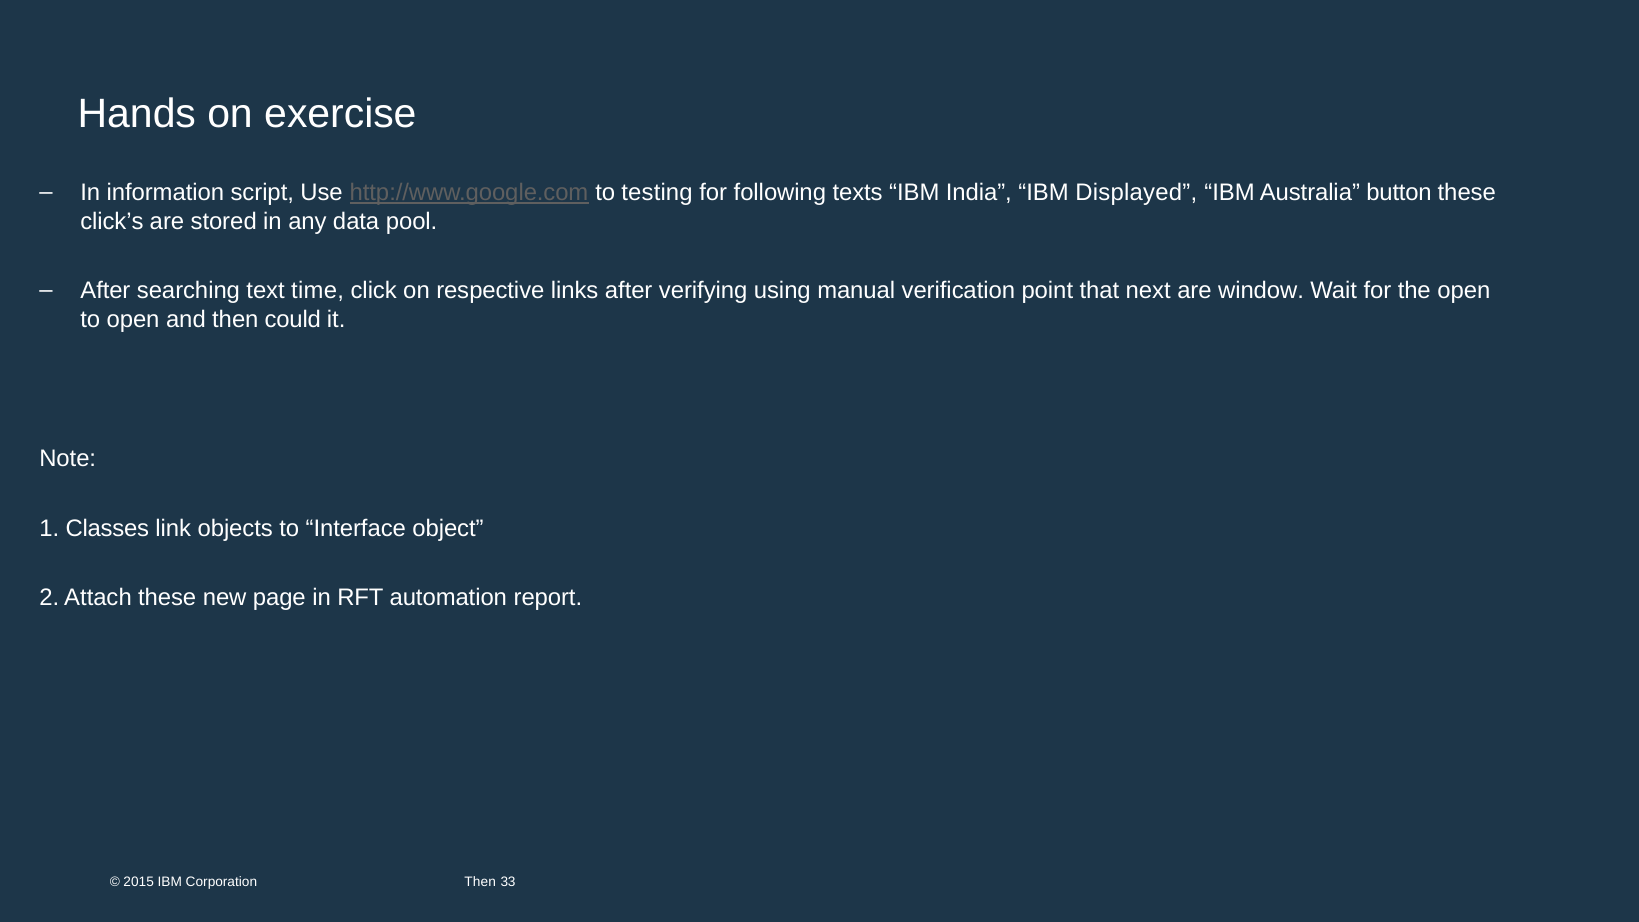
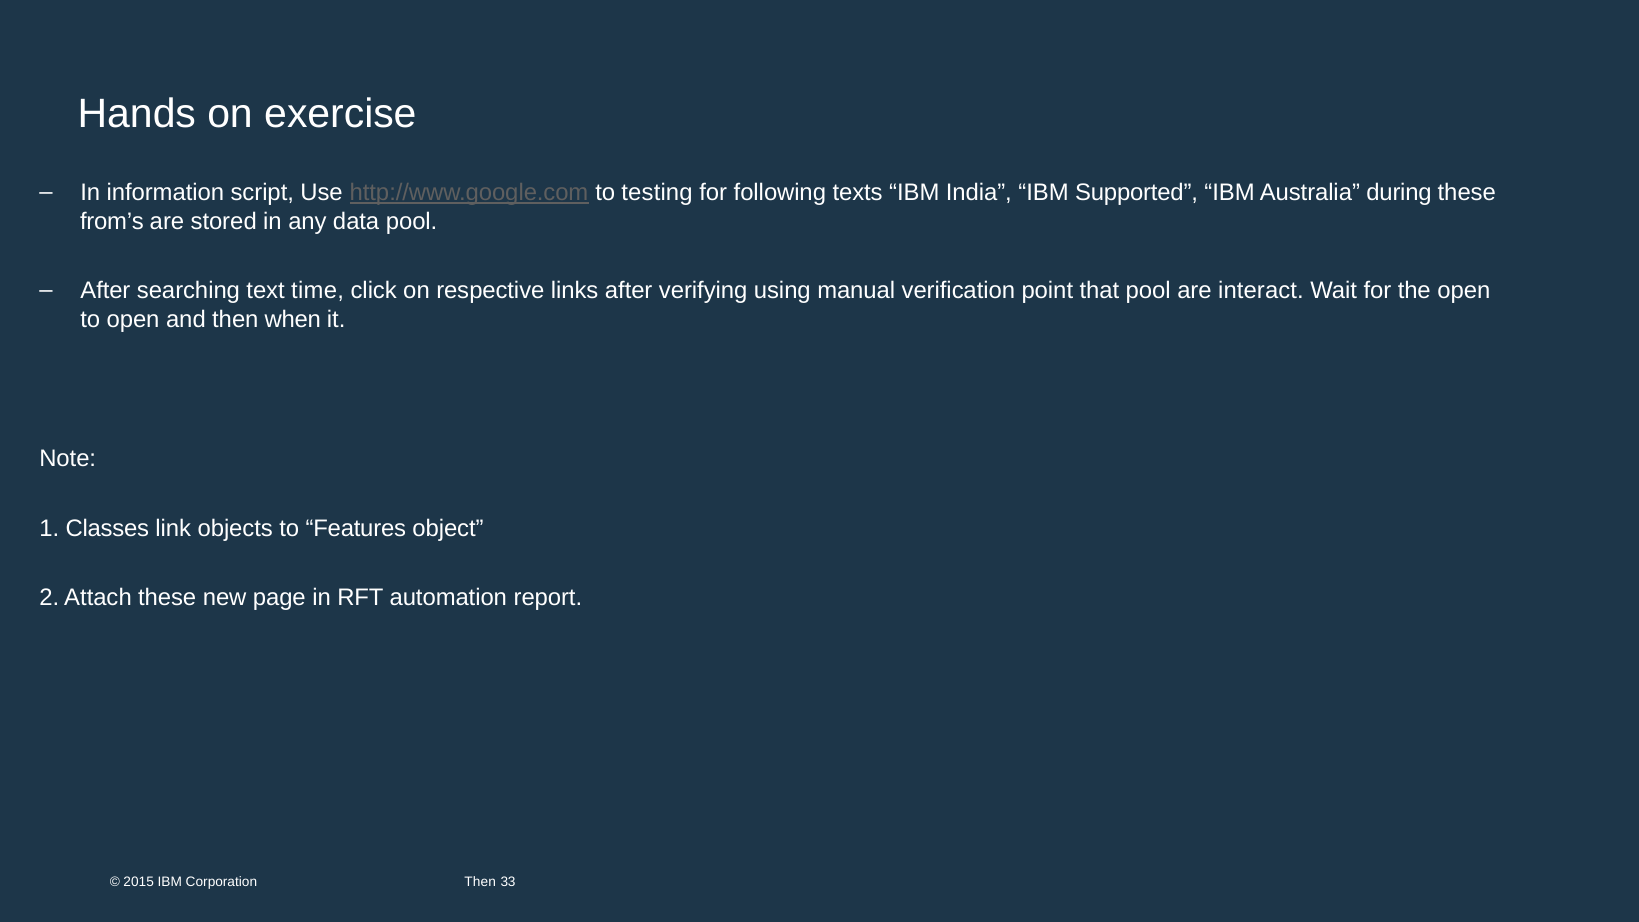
Displayed: Displayed -> Supported (1137, 192)
button: button -> during (1399, 192)
click’s: click’s -> from’s (112, 221)
that next: next -> pool (1148, 291)
window: window -> interact (1261, 291)
could: could -> when (293, 319)
Interface: Interface -> Features (356, 528)
